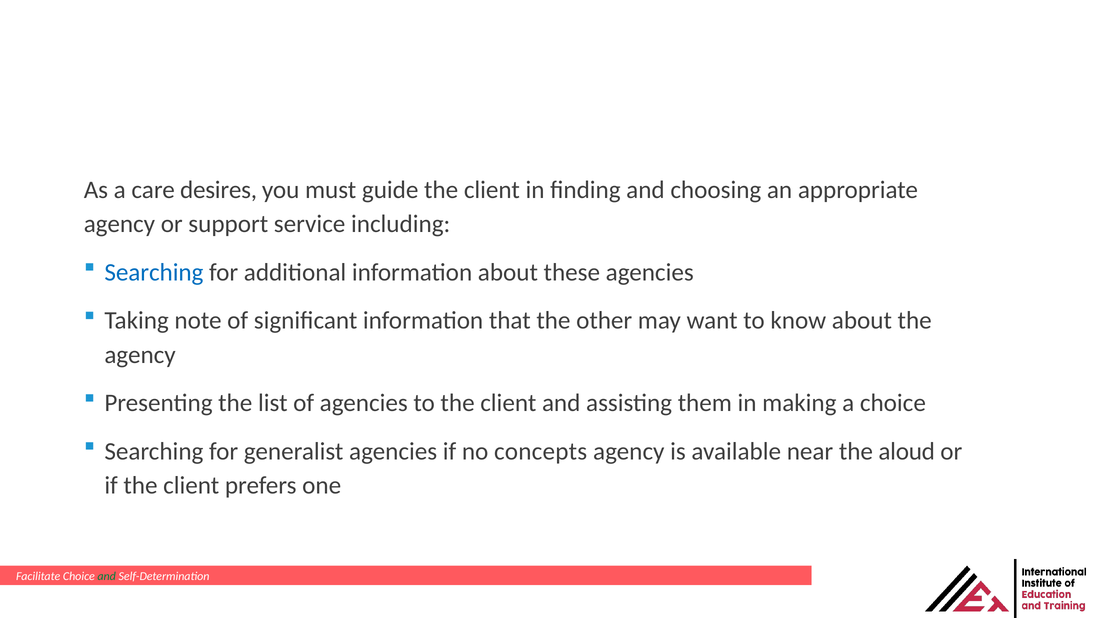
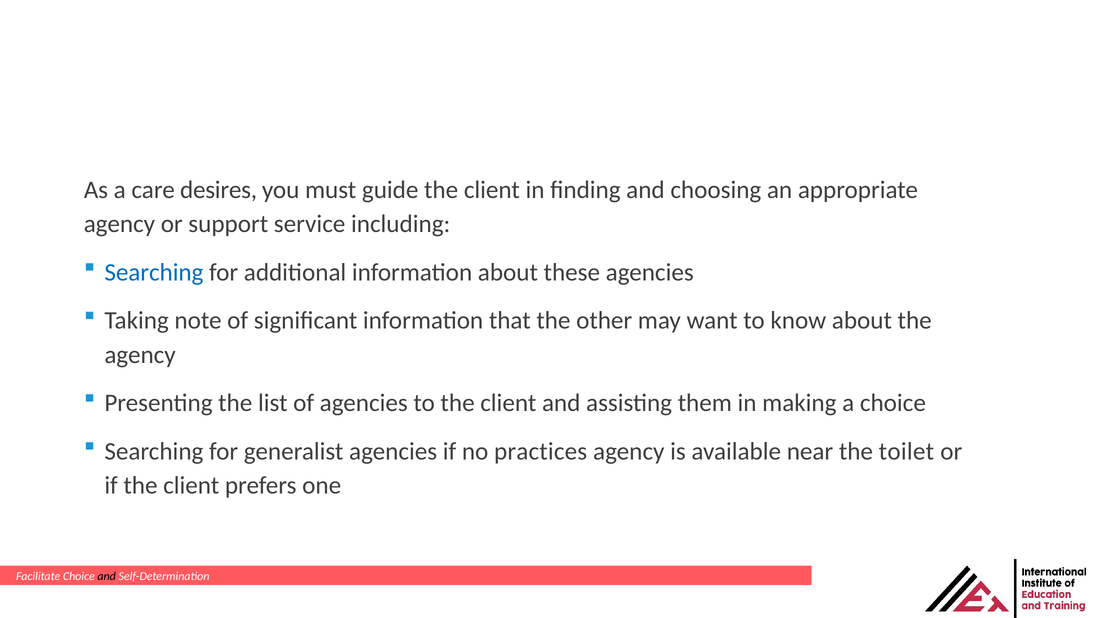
concepts: concepts -> practices (541, 451)
aloud: aloud -> toilet (906, 451)
and colour: green -> black (107, 576)
